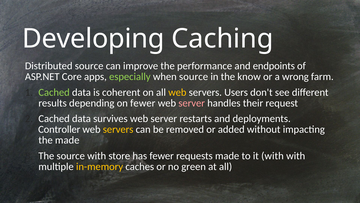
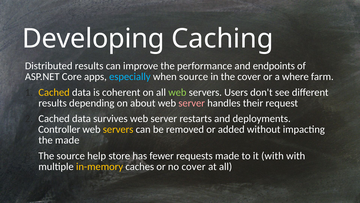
Distributed source: source -> results (89, 66)
especially colour: light green -> light blue (130, 77)
the know: know -> cover (249, 77)
wrong: wrong -> where (295, 77)
Cached colour: light green -> yellow (54, 92)
web colour: yellow -> light green (177, 92)
on fewer: fewer -> about (143, 103)
source with: with -> help (97, 155)
no green: green -> cover (194, 166)
